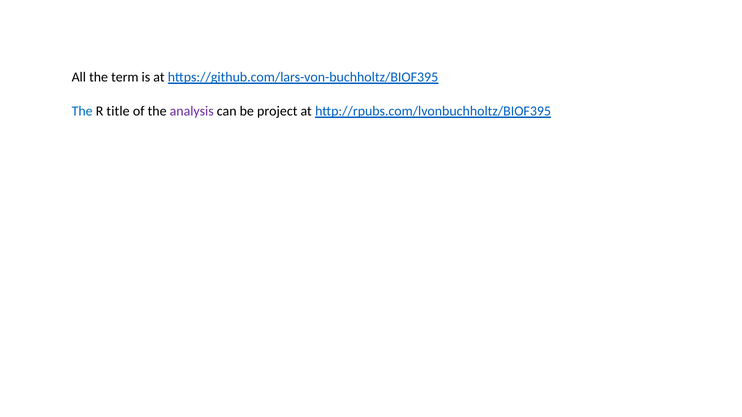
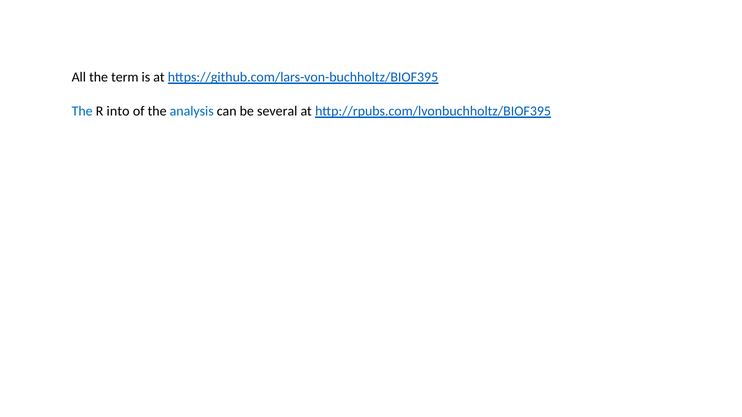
title: title -> into (118, 111)
analysis colour: purple -> blue (192, 111)
project: project -> several (277, 111)
